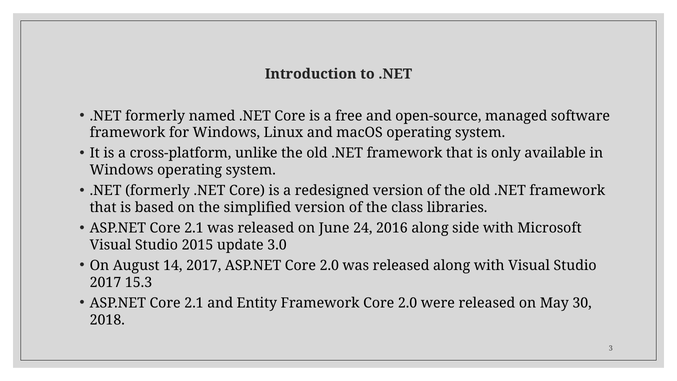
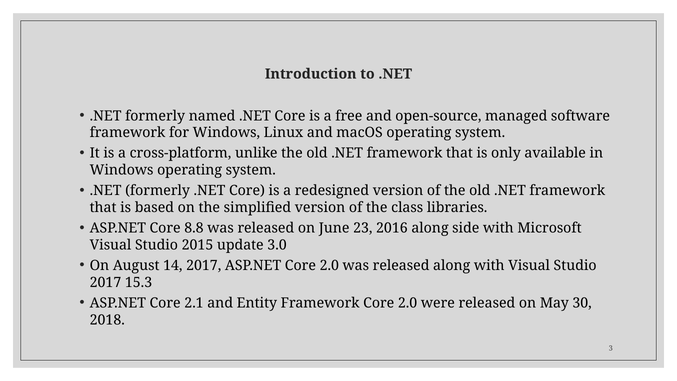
2.1: 2.1 -> 8.8 (194, 228)
24: 24 -> 23 (363, 228)
